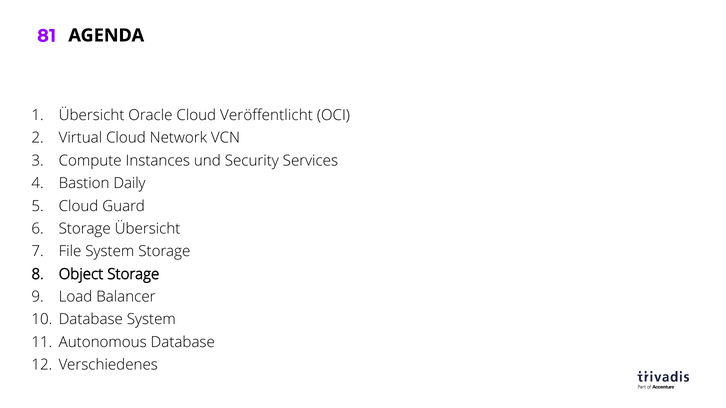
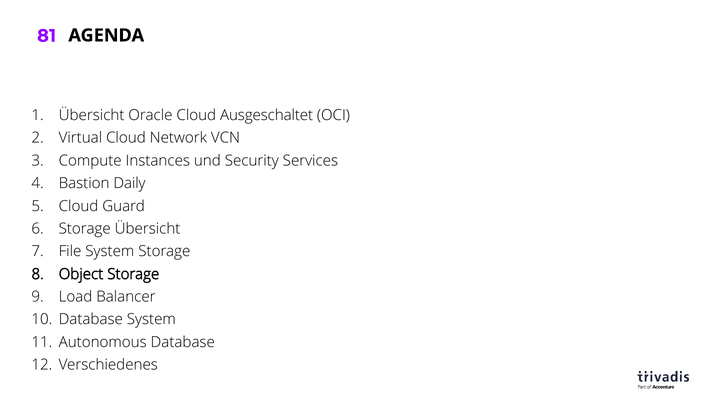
Veröffentlicht: Veröffentlicht -> Ausgeschaltet (267, 115)
